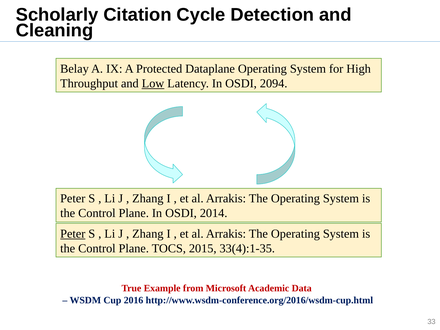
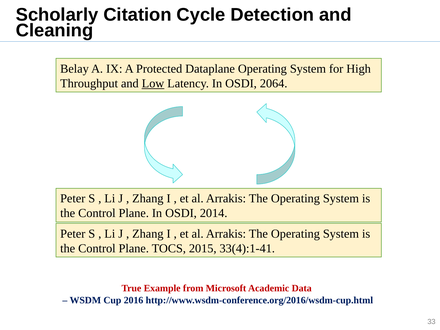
2094: 2094 -> 2064 (274, 83)
Peter underline: present -> none (73, 234)
33(4):1-35: 33(4):1-35 -> 33(4):1-41 (247, 248)
